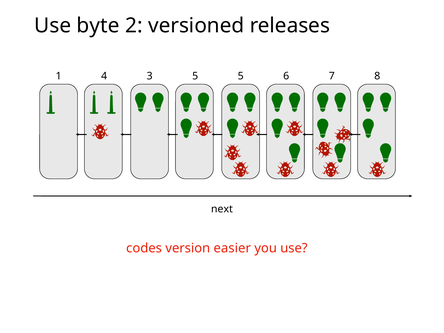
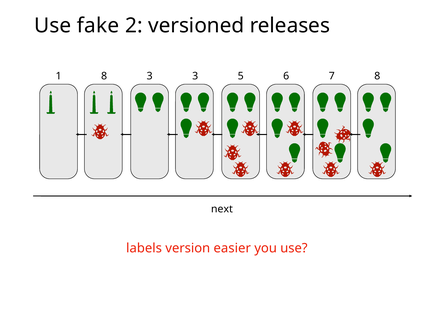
byte: byte -> fake (98, 26)
1 4: 4 -> 8 (104, 76)
3 5: 5 -> 3 (195, 76)
codes: codes -> labels (144, 248)
